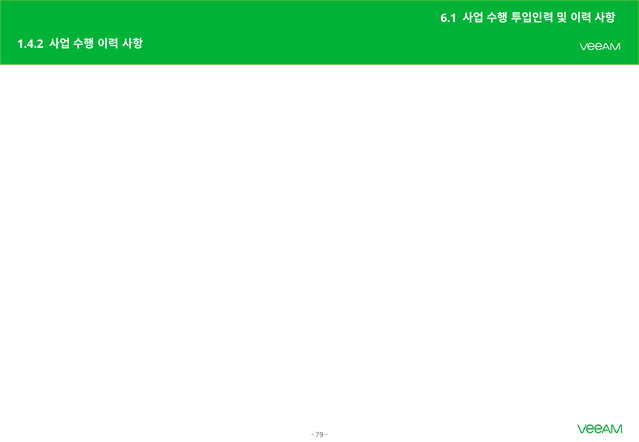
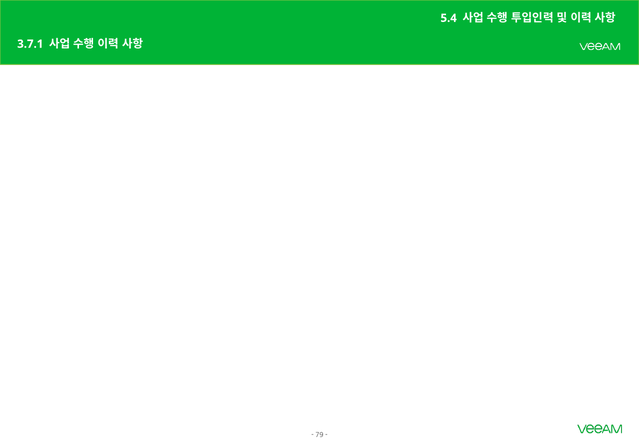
6.1: 6.1 -> 5.4 (449, 18)
1.4.2: 1.4.2 -> 3.7.1 (30, 44)
